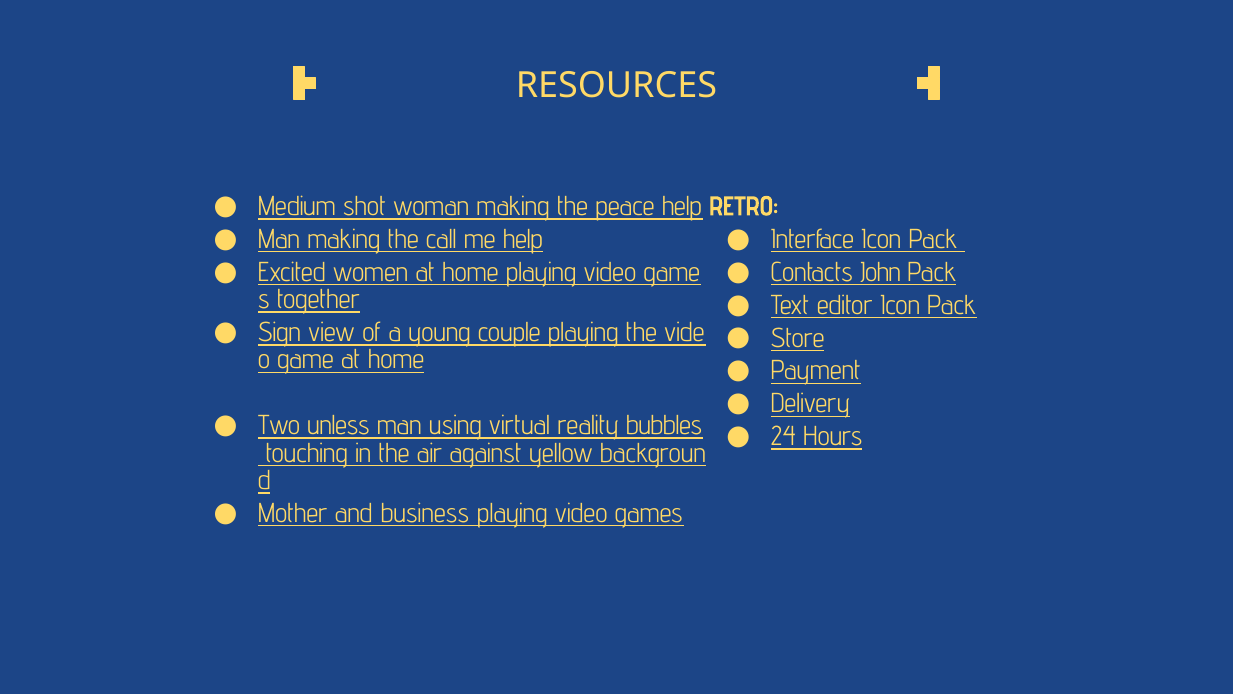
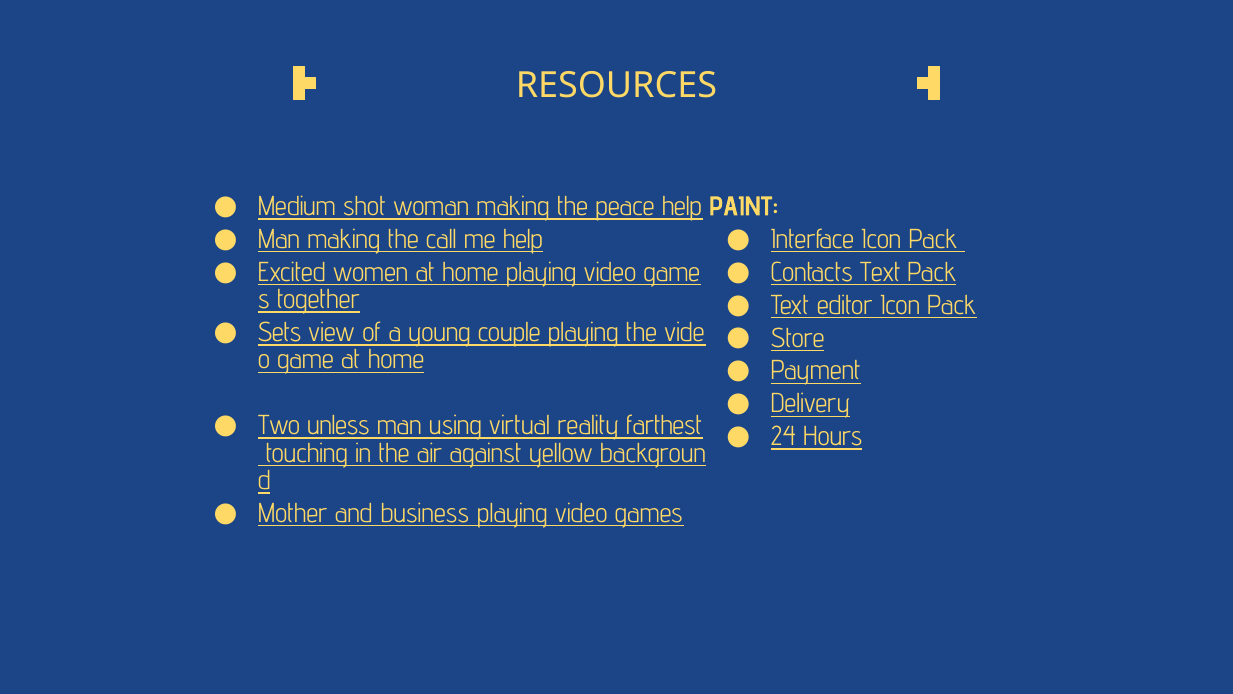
RETRO: RETRO -> PAINT (744, 206)
Contacts John: John -> Text (880, 272)
Sign: Sign -> Sets (280, 332)
bubbles: bubbles -> farthest (664, 425)
